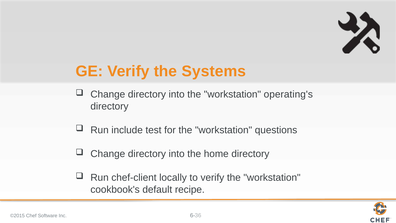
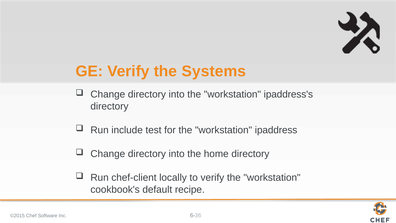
operating's: operating's -> ipaddress's (288, 94)
questions: questions -> ipaddress (276, 130)
